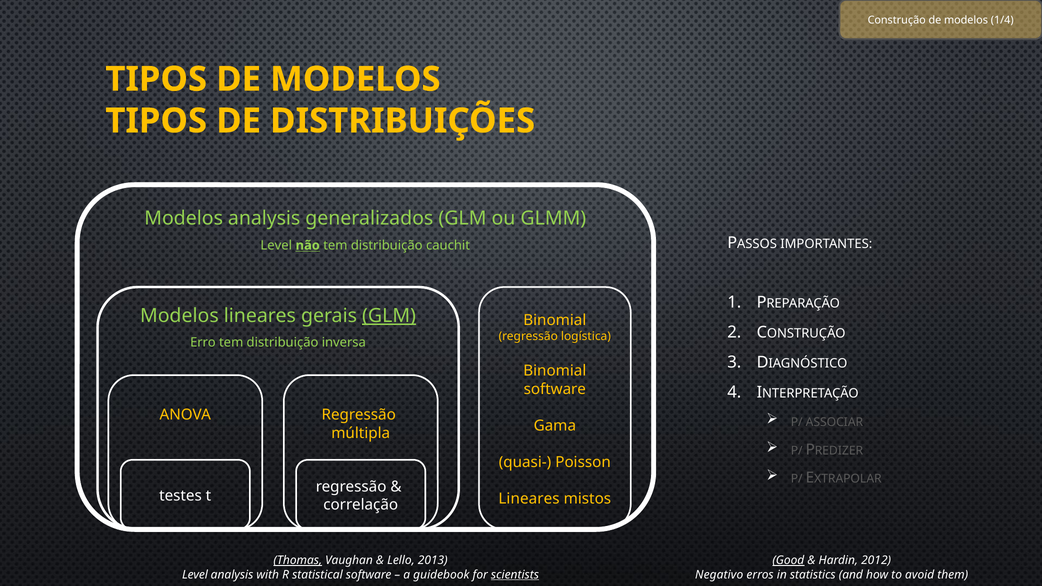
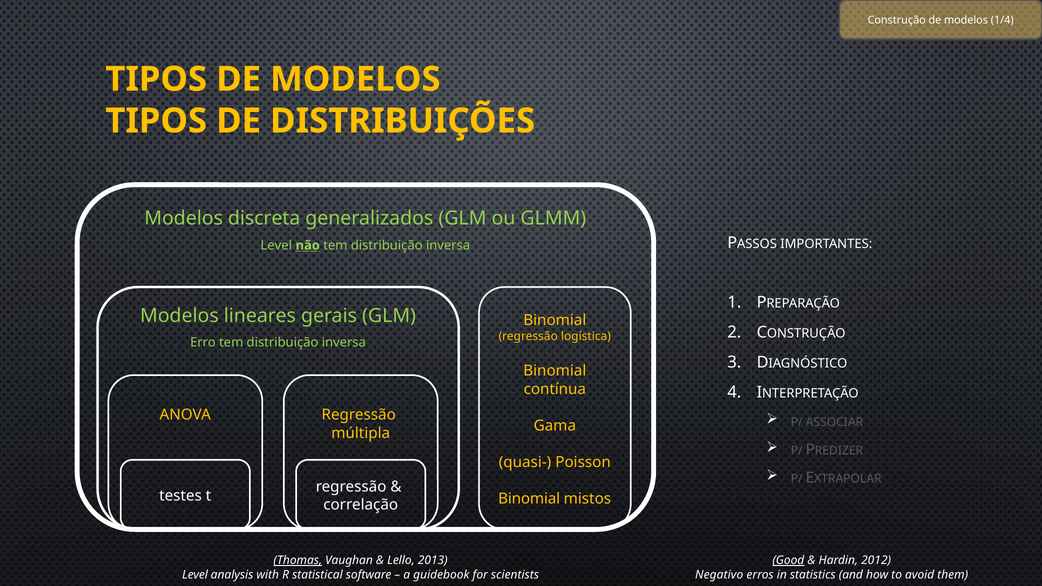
Modelos analysis: analysis -> discreta (264, 219)
não tem distribuição cauchit: cauchit -> inversa (448, 245)
GLM underline: present -> none (389, 316)
software: software -> contínua (555, 389)
Lineares: Lineares -> Binomial (529, 499)
scientists underline: present -> none (515, 575)
